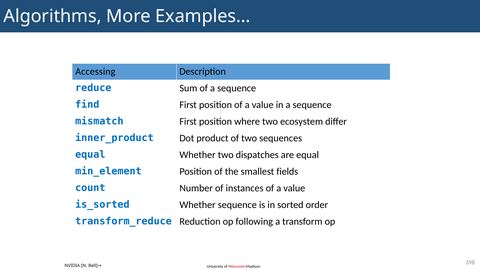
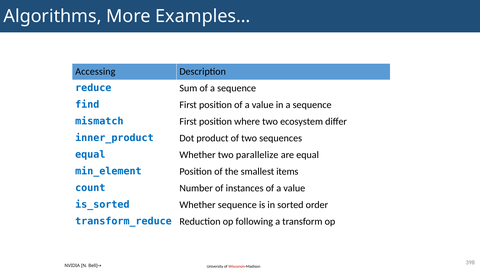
dispatches: dispatches -> parallelize (257, 155)
fields: fields -> items (287, 172)
